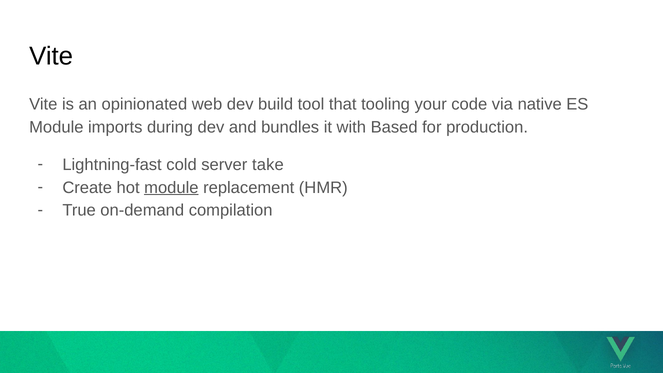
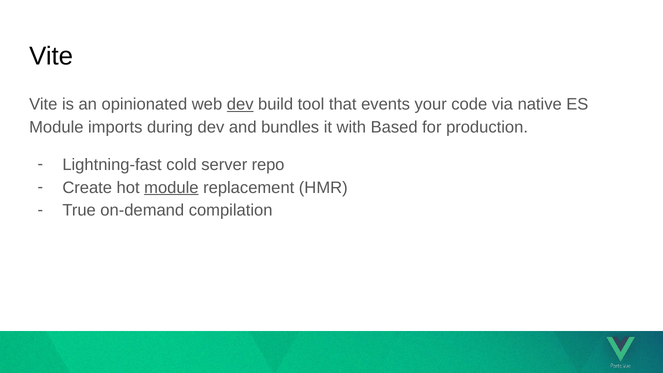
dev underline: none -> present (240, 104)
tooling: tooling -> events (386, 104)
take: take -> repo (268, 165)
